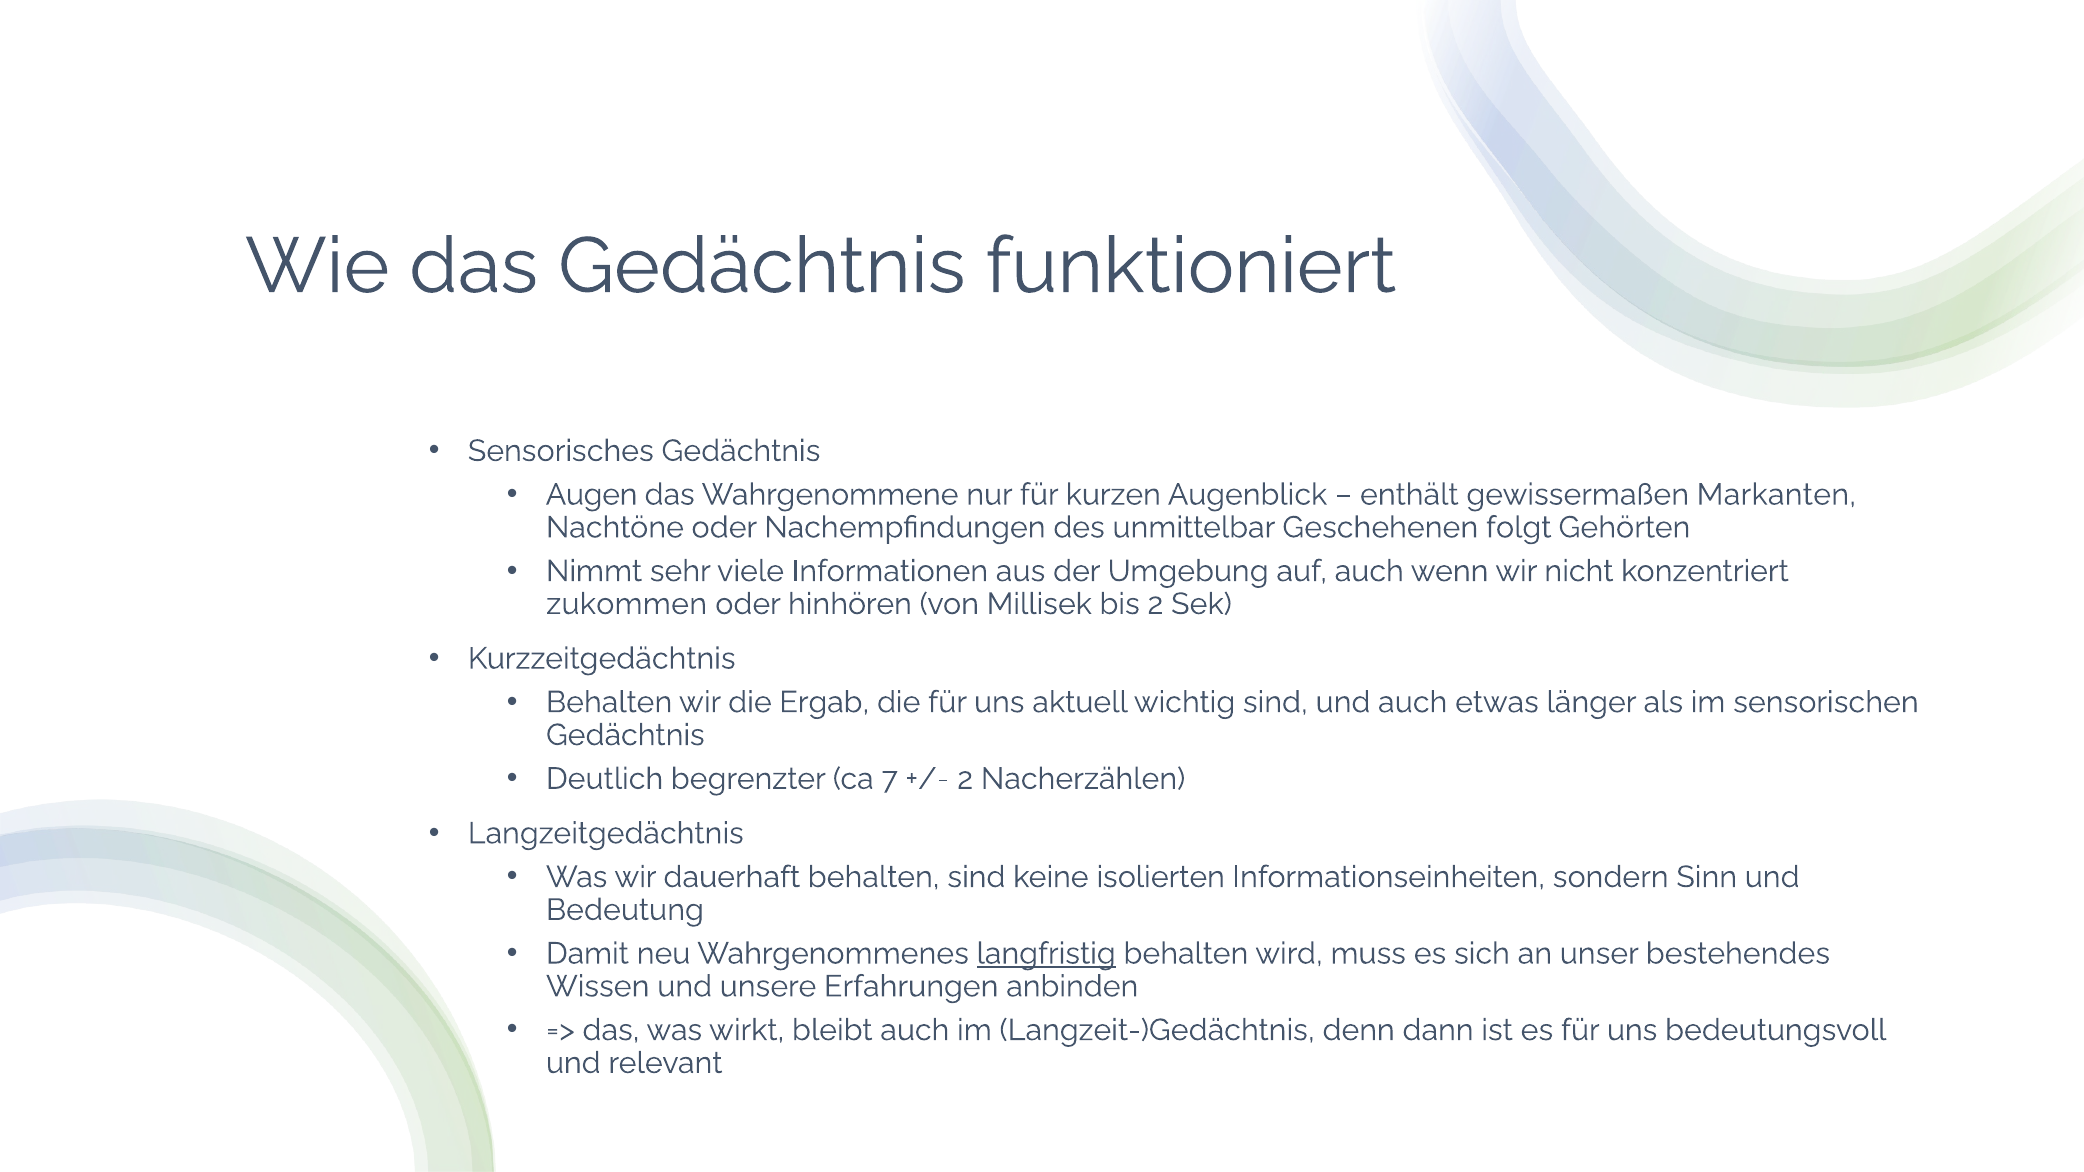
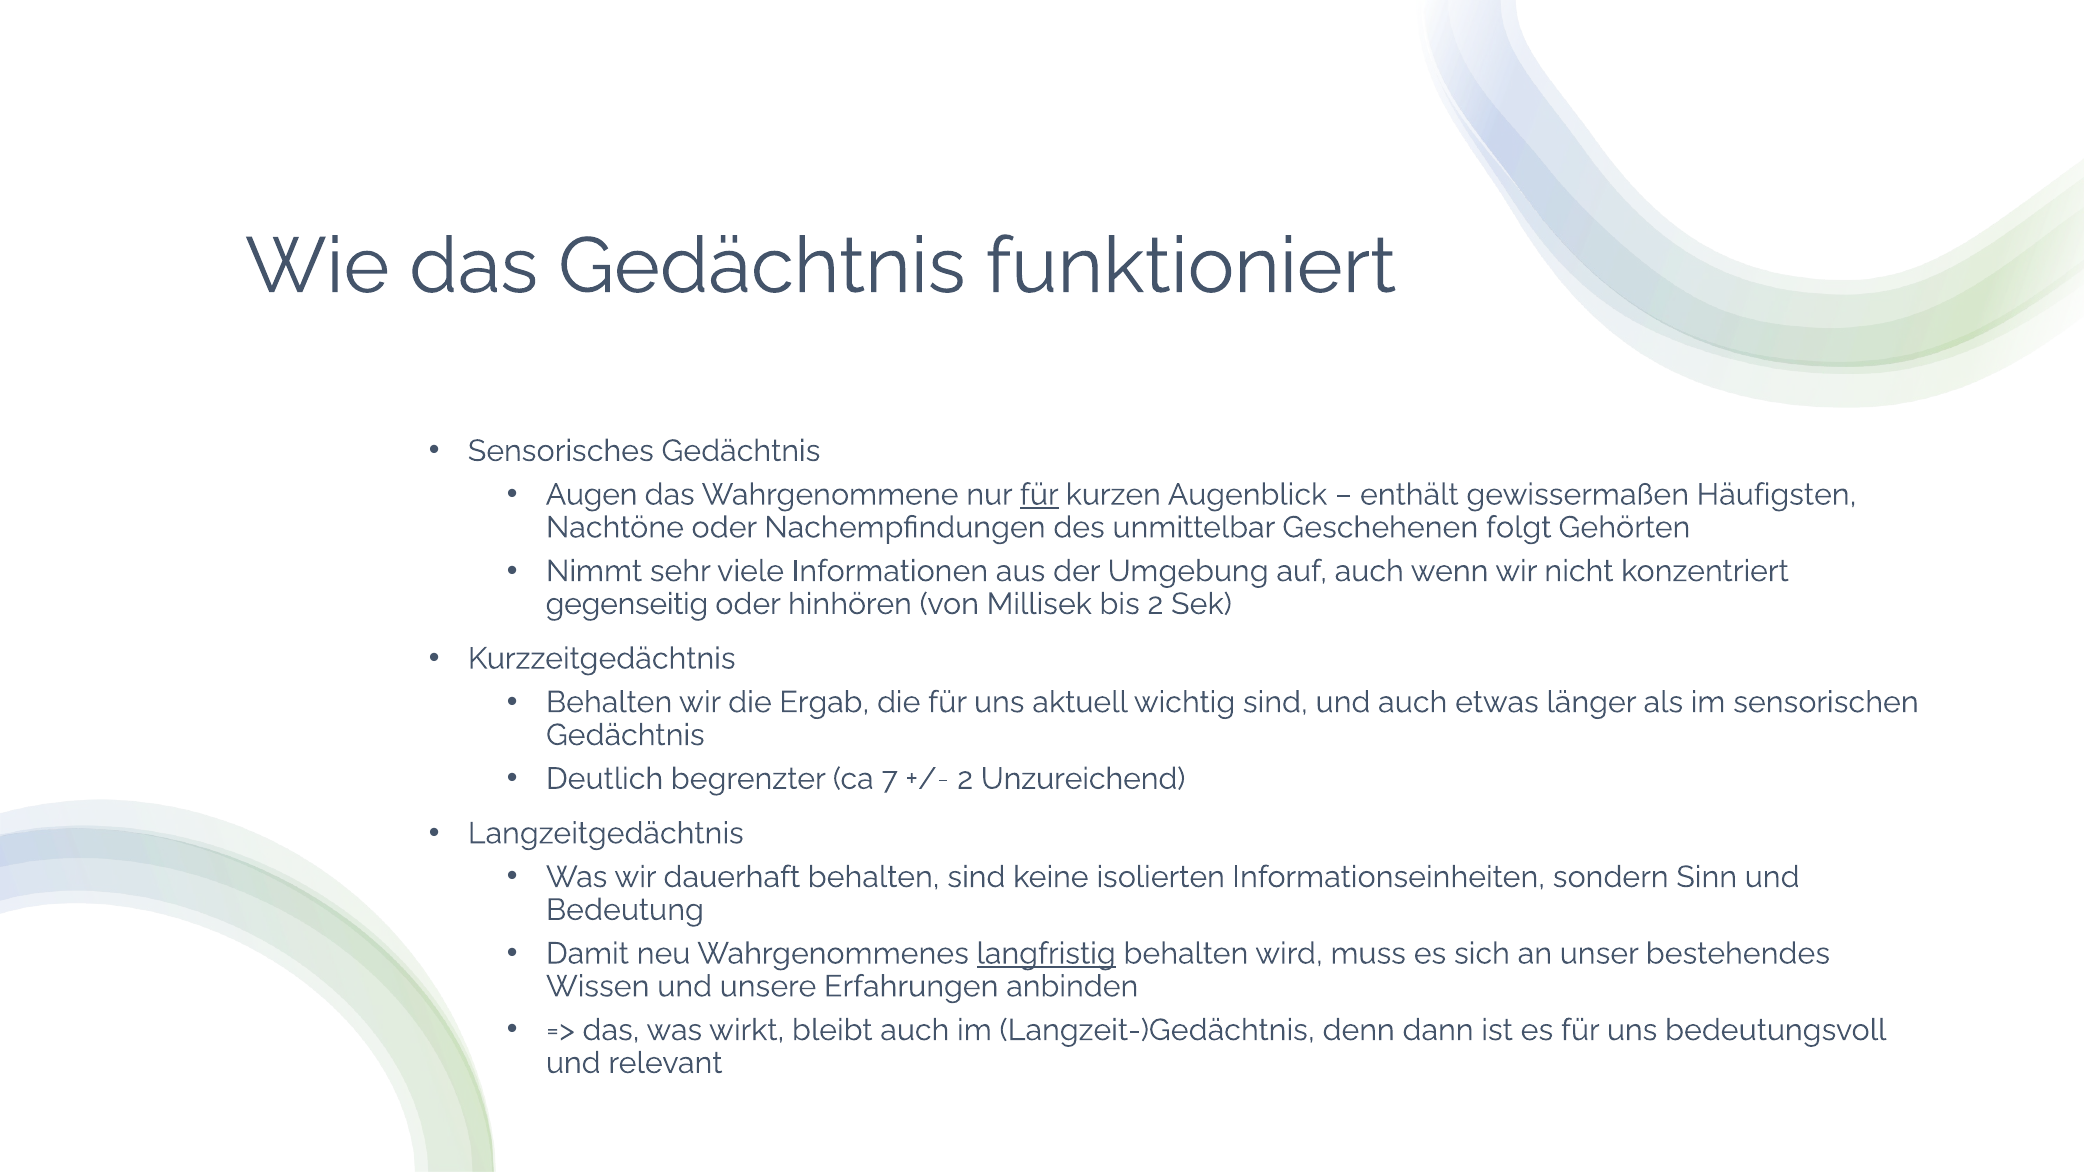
für underline: none -> present (1039, 495)
Markanten: Markanten -> Häufigsten (1777, 495)
zukommen: zukommen -> gegenseitig (627, 604)
Nacherzählen: Nacherzählen -> Unzureichend (1083, 779)
